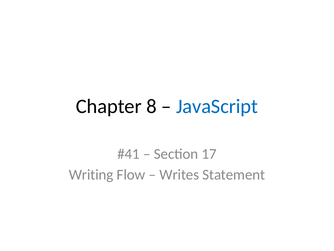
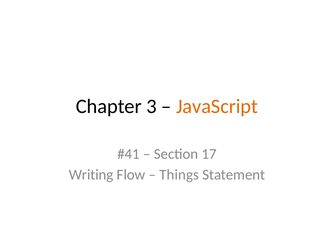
8: 8 -> 3 (152, 106)
JavaScript colour: blue -> orange (217, 106)
Writes: Writes -> Things (179, 174)
